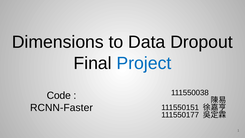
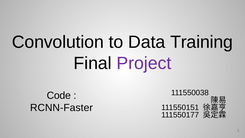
Dimensions: Dimensions -> Convolution (58, 42)
Dropout: Dropout -> Training (202, 42)
Project colour: blue -> purple (144, 63)
